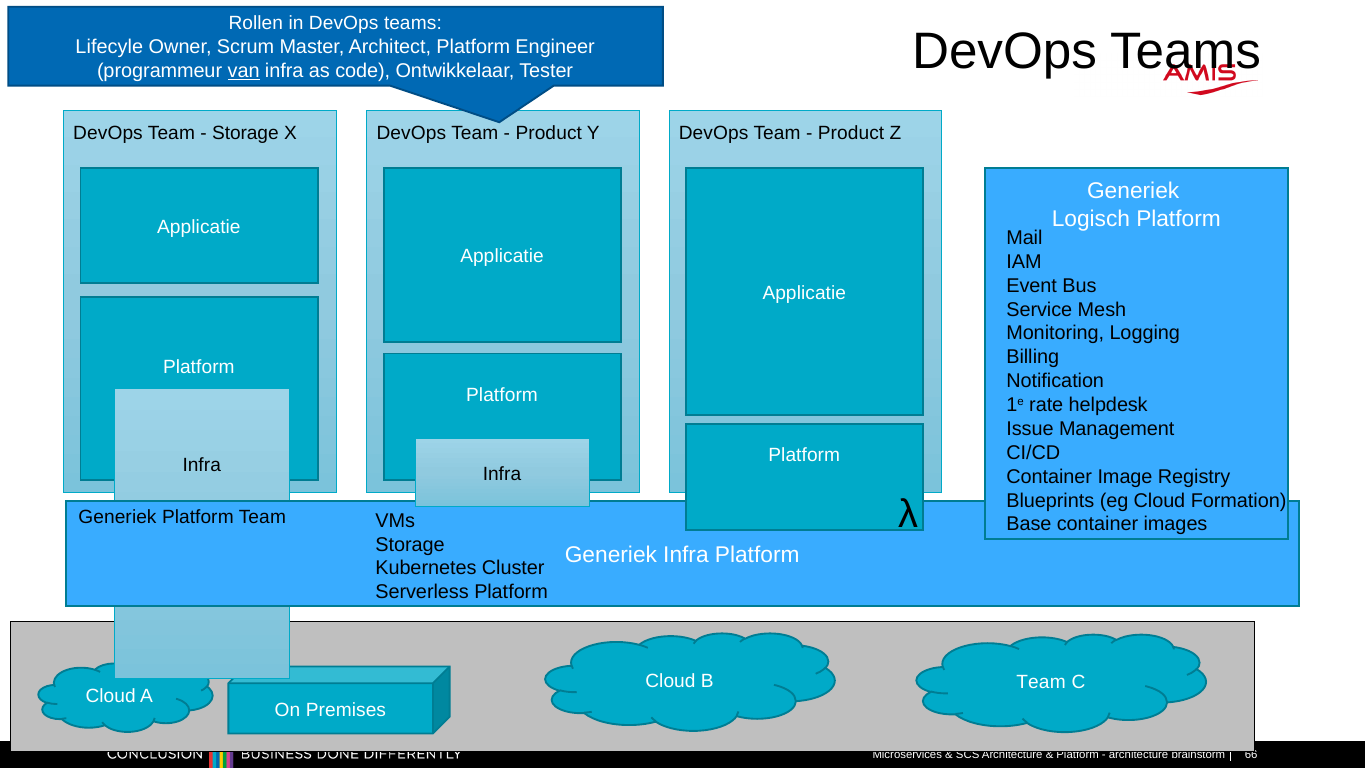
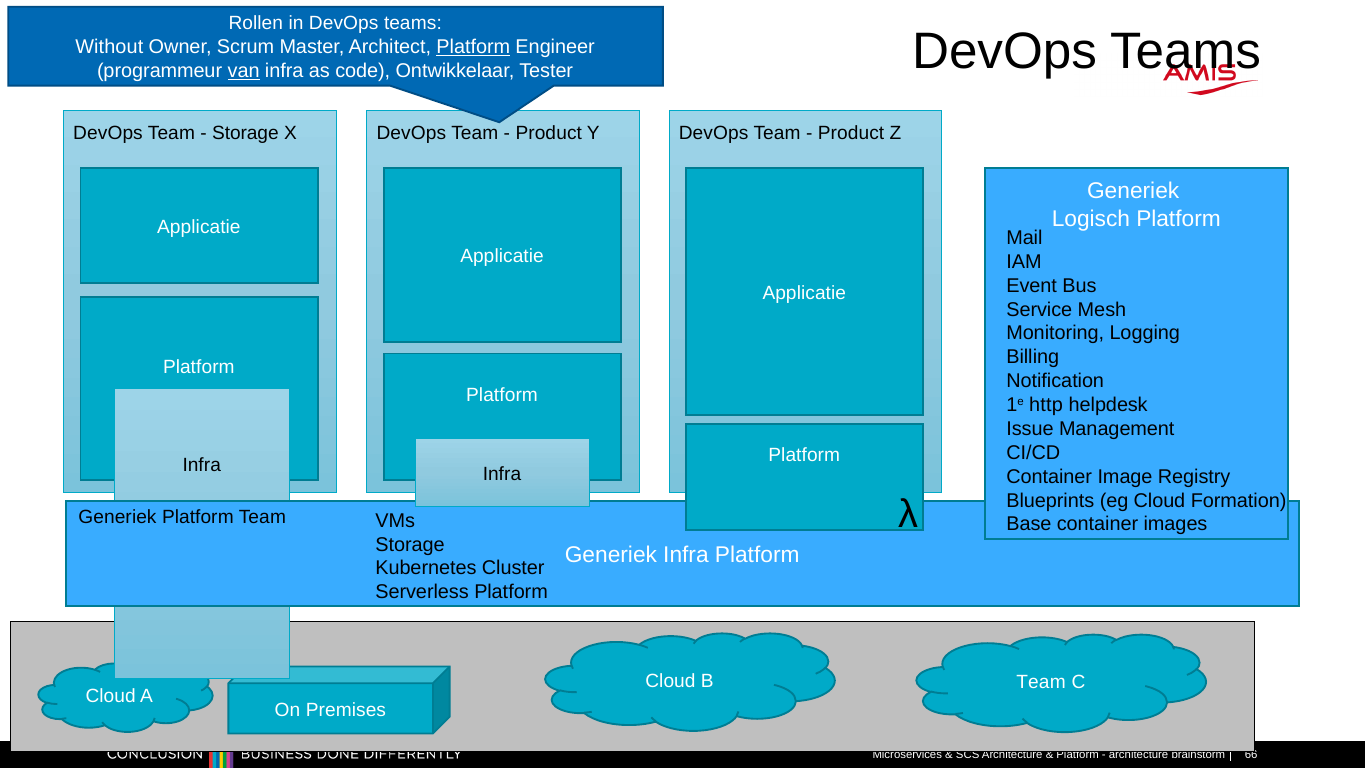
Lifecyle: Lifecyle -> Without (109, 47)
Platform underline: none -> present (473, 47)
rate: rate -> http (1046, 405)
